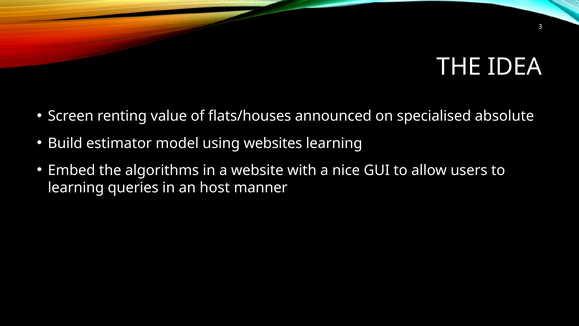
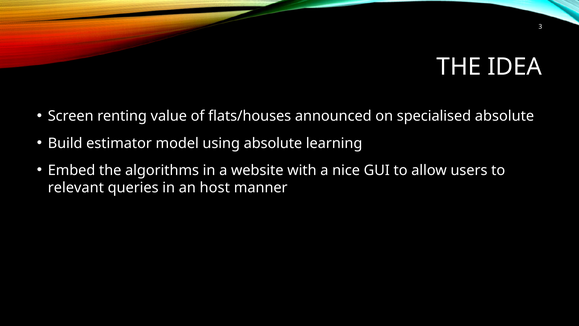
using websites: websites -> absolute (273, 143)
learning: learning -> relevant (76, 188)
